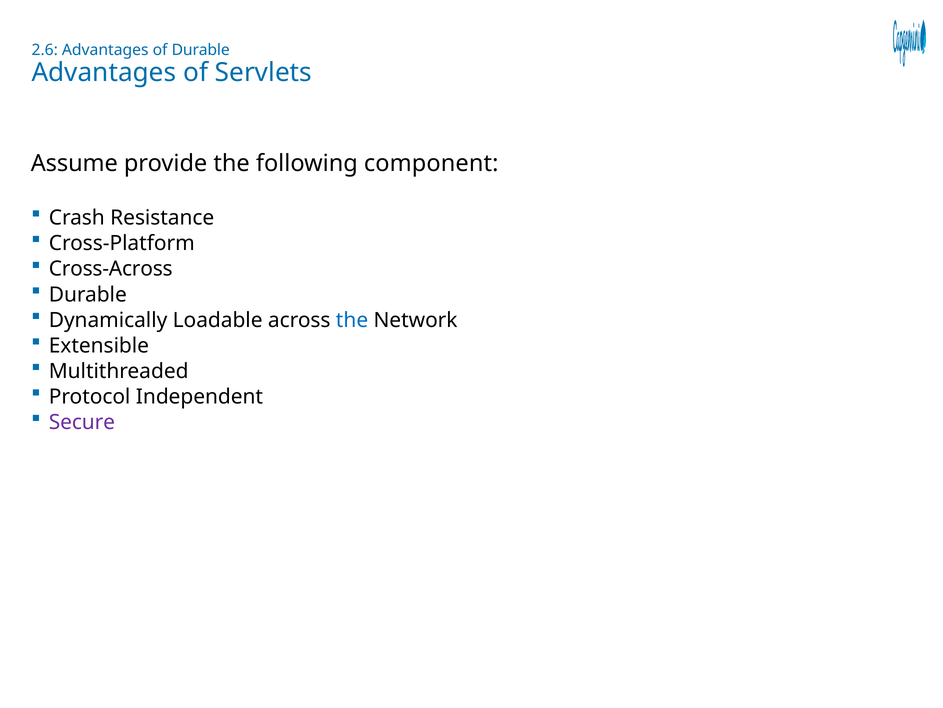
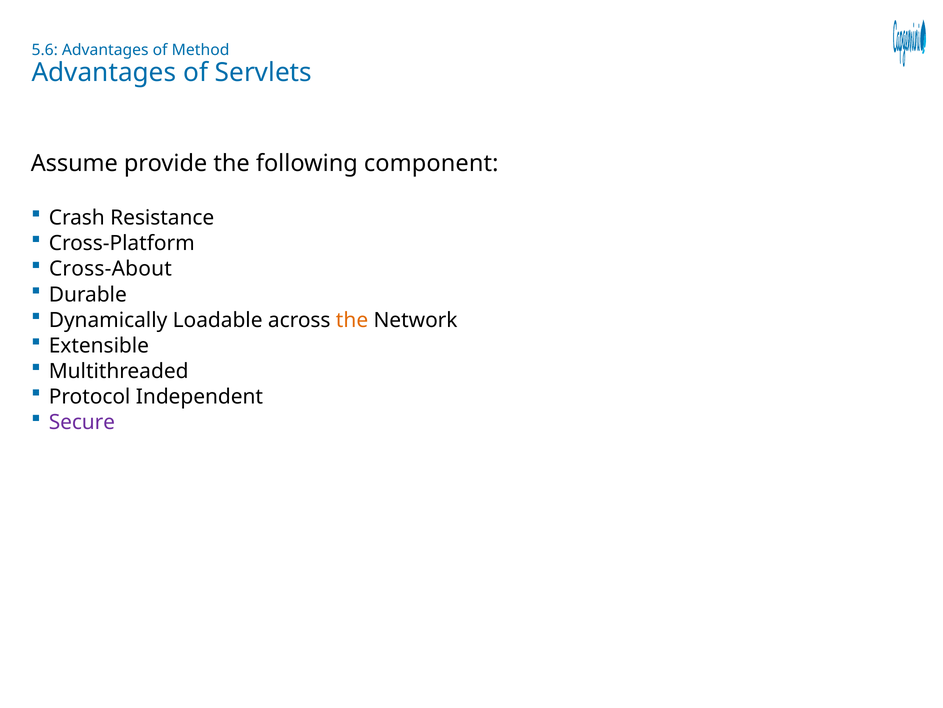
2.6: 2.6 -> 5.6 (45, 50)
of Durable: Durable -> Method (201, 50)
Cross-Across: Cross-Across -> Cross-About (110, 269)
the colour: blue -> orange (352, 320)
